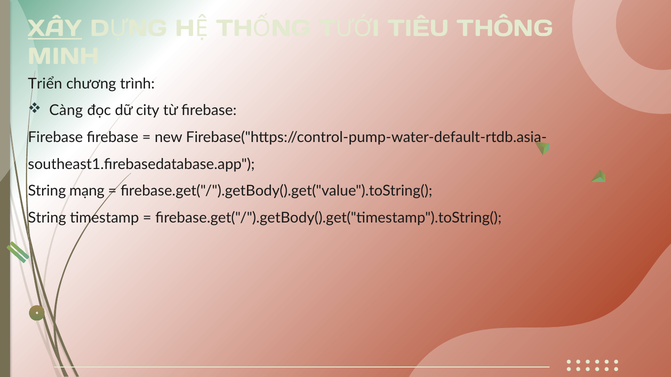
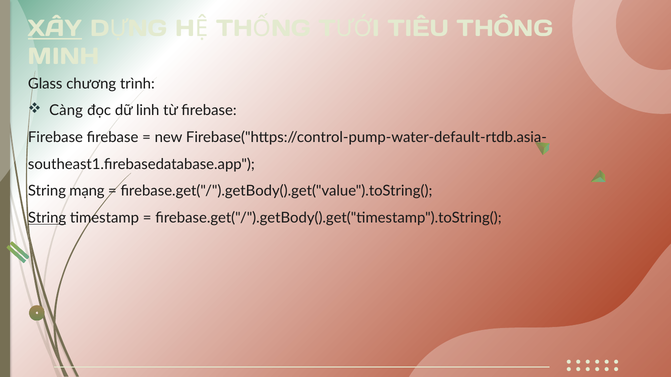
Triển: Triển -> Glass (45, 84)
city: city -> linh (148, 111)
String underline: none -> present (47, 218)
